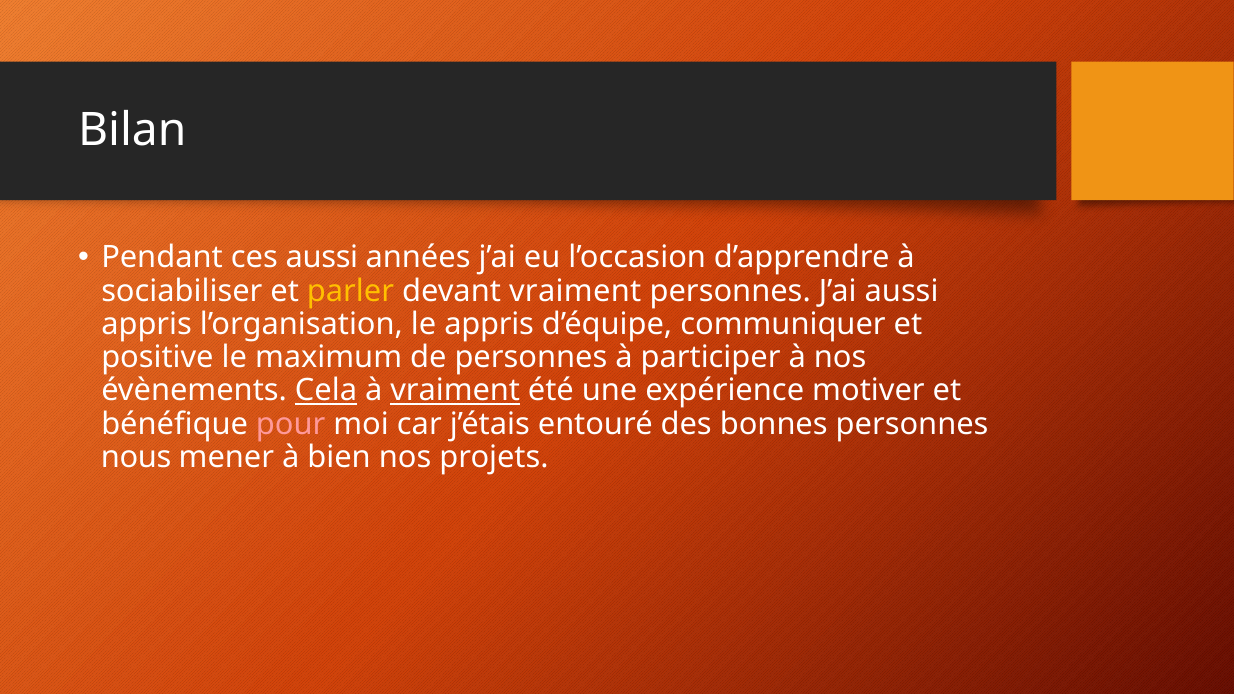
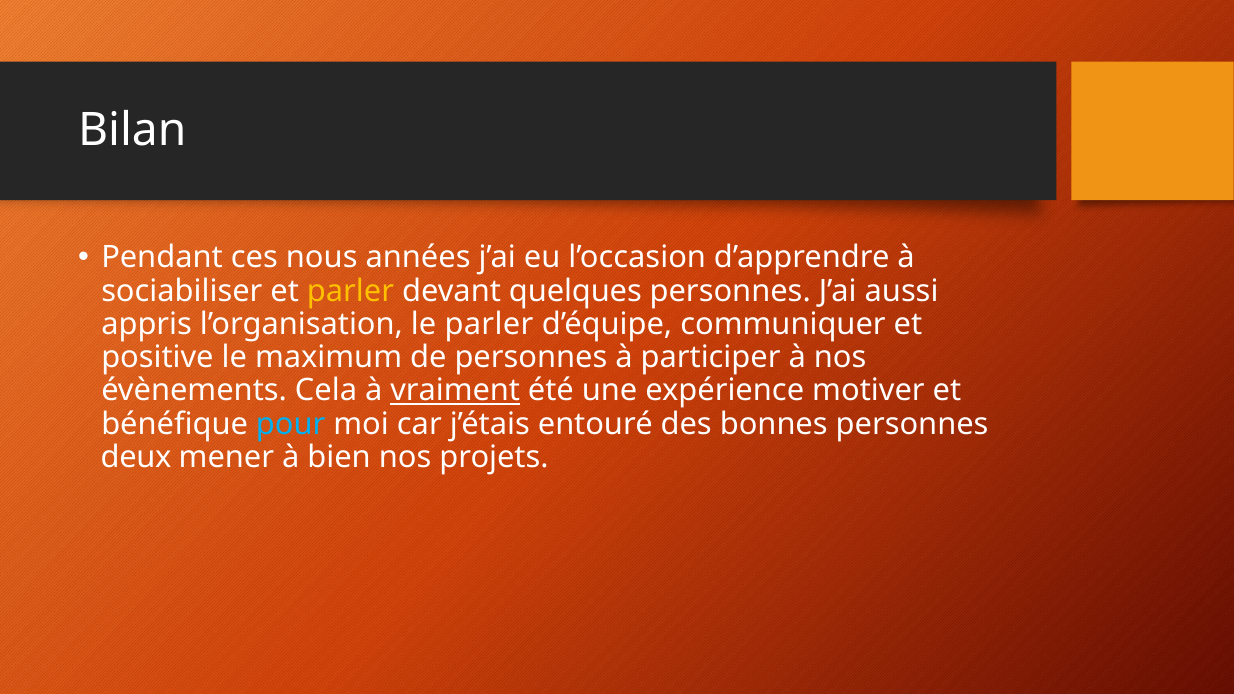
ces aussi: aussi -> nous (322, 258)
devant vraiment: vraiment -> quelques (575, 291)
le appris: appris -> parler (489, 324)
Cela underline: present -> none (326, 391)
pour colour: pink -> light blue (291, 424)
nous: nous -> deux (136, 457)
